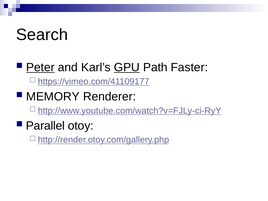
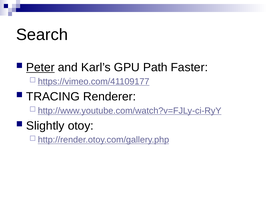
GPU underline: present -> none (127, 67)
MEMORY: MEMORY -> TRACING (53, 97)
Parallel: Parallel -> Slightly (45, 126)
